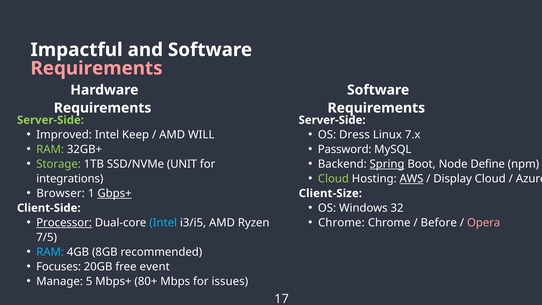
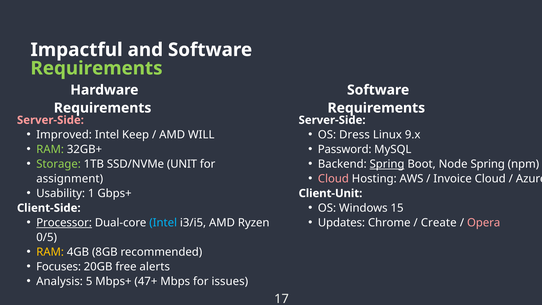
Requirements colour: pink -> light green (97, 68)
Server-Side colour: light green -> pink (50, 120)
7.x: 7.x -> 9.x (413, 135)
Node Define: Define -> Spring (488, 164)
Cloud colour: light green -> pink (333, 179)
AWS underline: present -> none (411, 179)
Display: Display -> Invoice (453, 179)
integrations: integrations -> assignment (70, 179)
Browser: Browser -> Usability (61, 193)
Gbps+ underline: present -> none (115, 193)
Client-Size: Client-Size -> Client-Unit (330, 193)
32: 32 -> 15 (397, 208)
Chrome: Chrome -> Updates (341, 223)
Before: Before -> Create (439, 223)
7/5: 7/5 -> 0/5 (47, 237)
RAM colour: light blue -> yellow (50, 252)
event: event -> alerts (155, 267)
Manage: Manage -> Analysis (60, 281)
80+: 80+ -> 47+ (146, 281)
